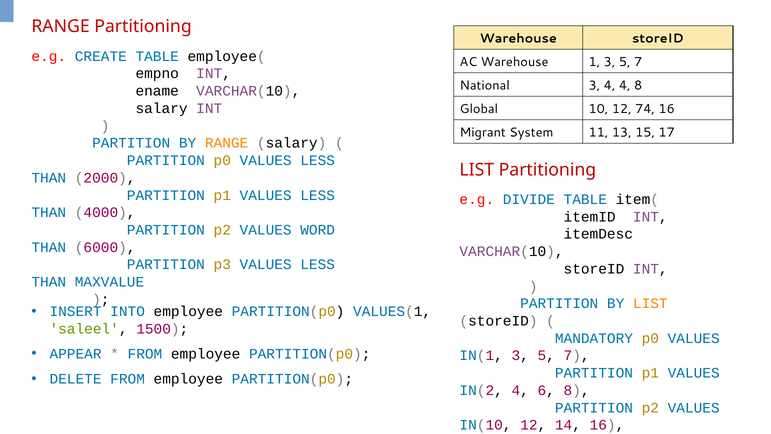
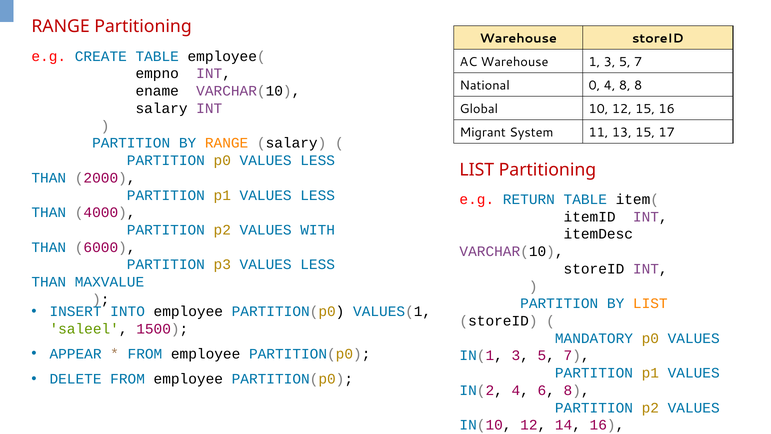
National 3: 3 -> 0 (594, 85)
4 4: 4 -> 8 (625, 85)
12 74: 74 -> 15 (645, 109)
DIVIDE: DIVIDE -> RETURN (529, 199)
WORD: WORD -> WITH (318, 230)
